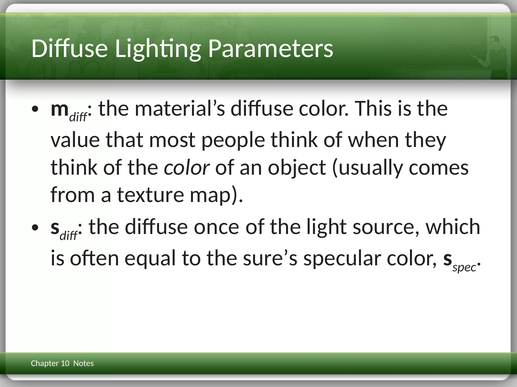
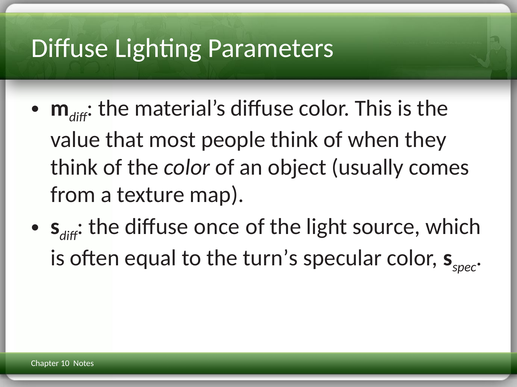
sure’s: sure’s -> turn’s (270, 259)
